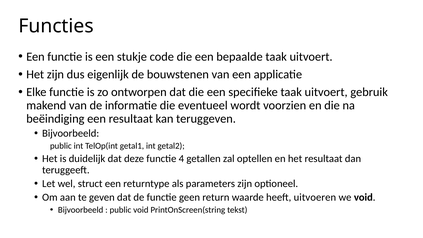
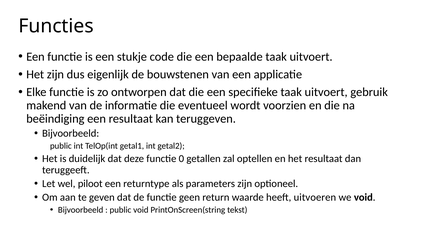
4: 4 -> 0 (181, 159)
struct: struct -> piloot (90, 184)
